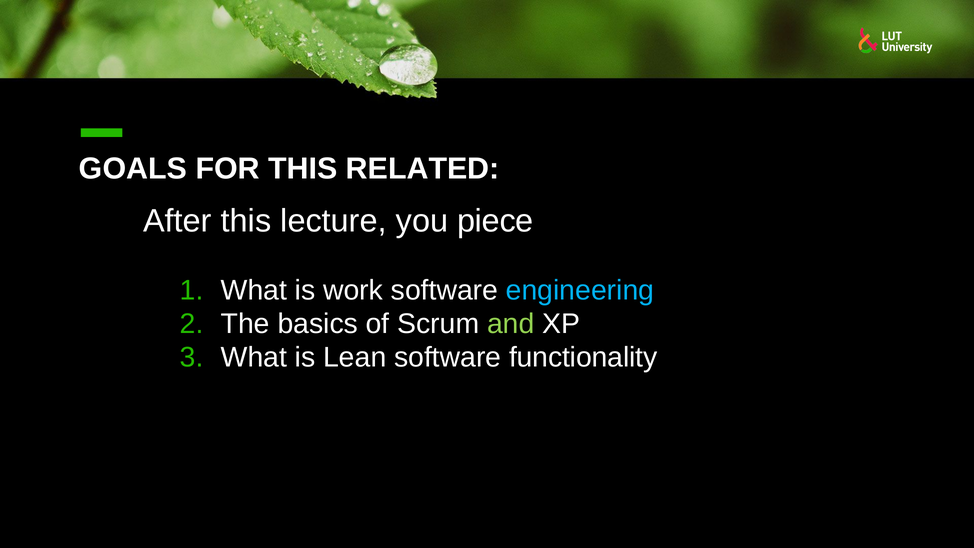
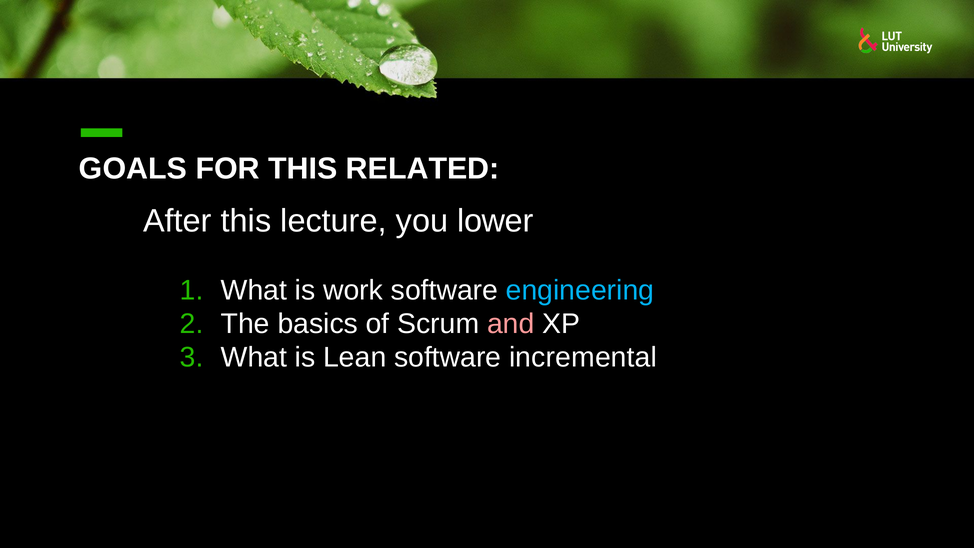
piece: piece -> lower (495, 221)
and colour: light green -> pink (511, 324)
functionality: functionality -> incremental (583, 357)
